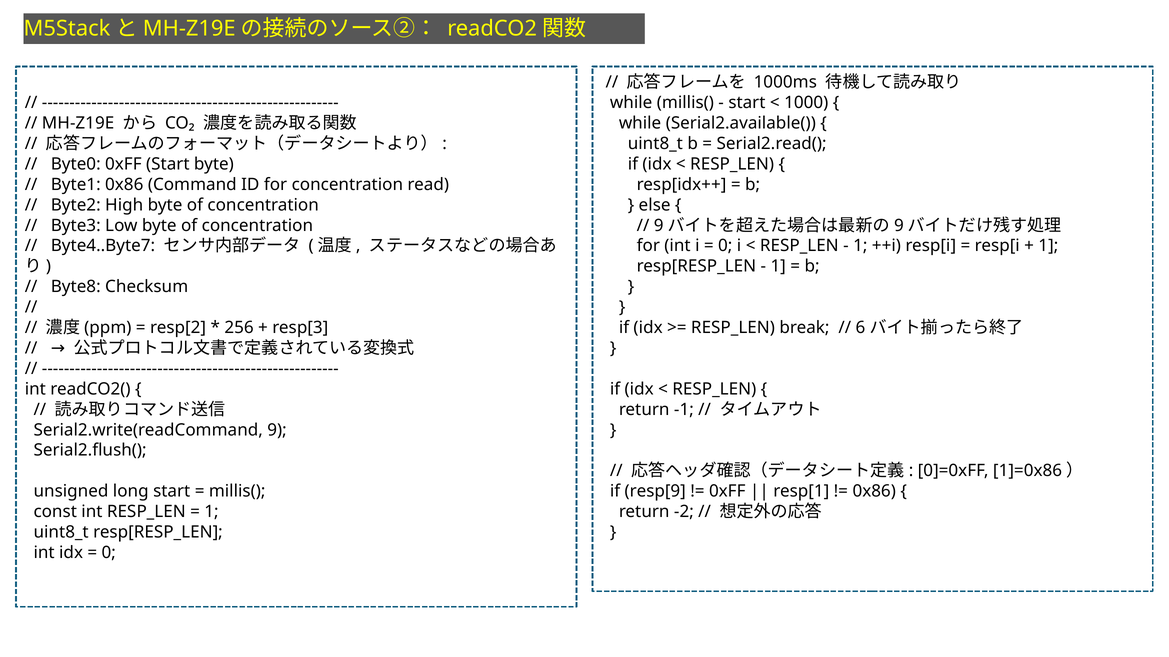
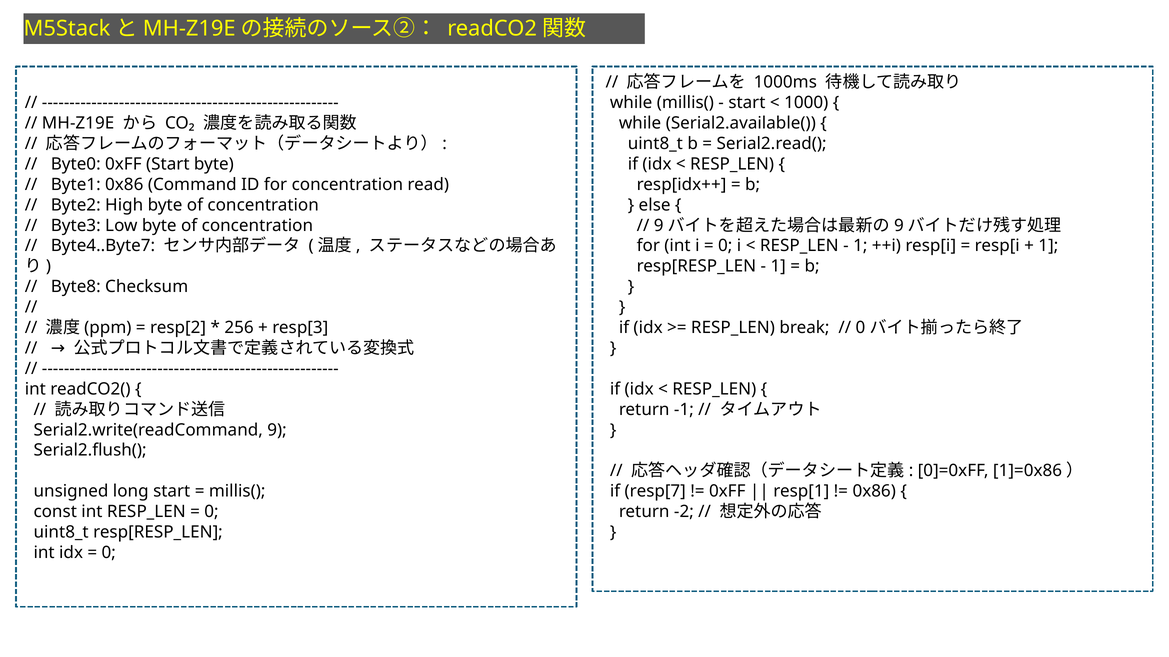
6: 6 -> 0 (860, 328)
resp[9: resp[9 -> resp[7 (655, 492)
1: 1 -> 0 (212, 512)
